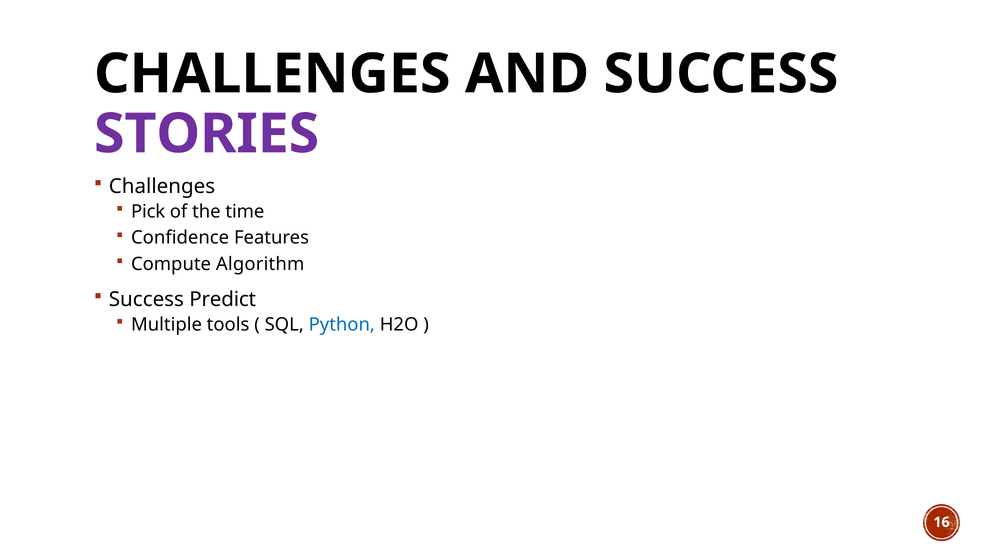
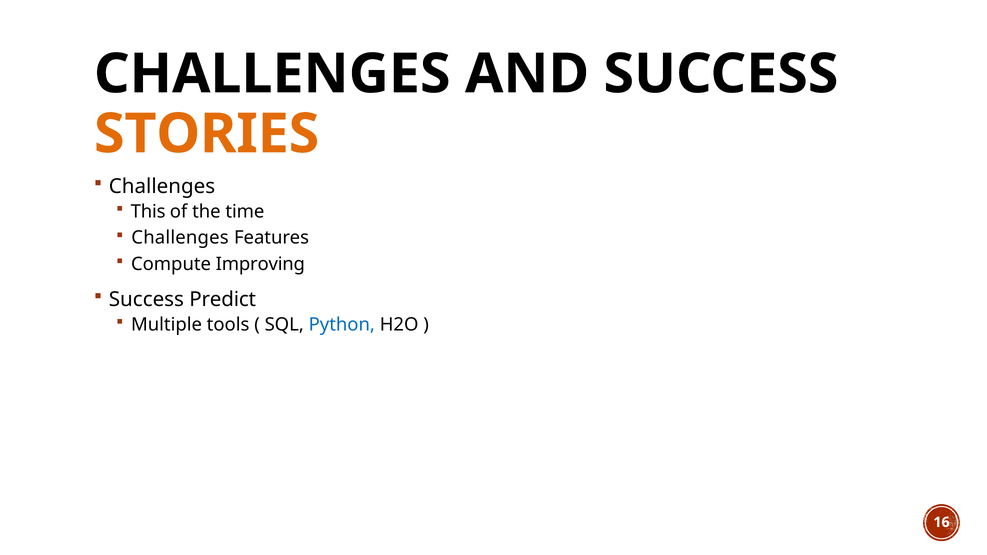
STORIES colour: purple -> orange (207, 134)
Pick: Pick -> This (148, 212)
Confidence: Confidence -> Challenges (180, 238)
Algorithm: Algorithm -> Improving (260, 264)
